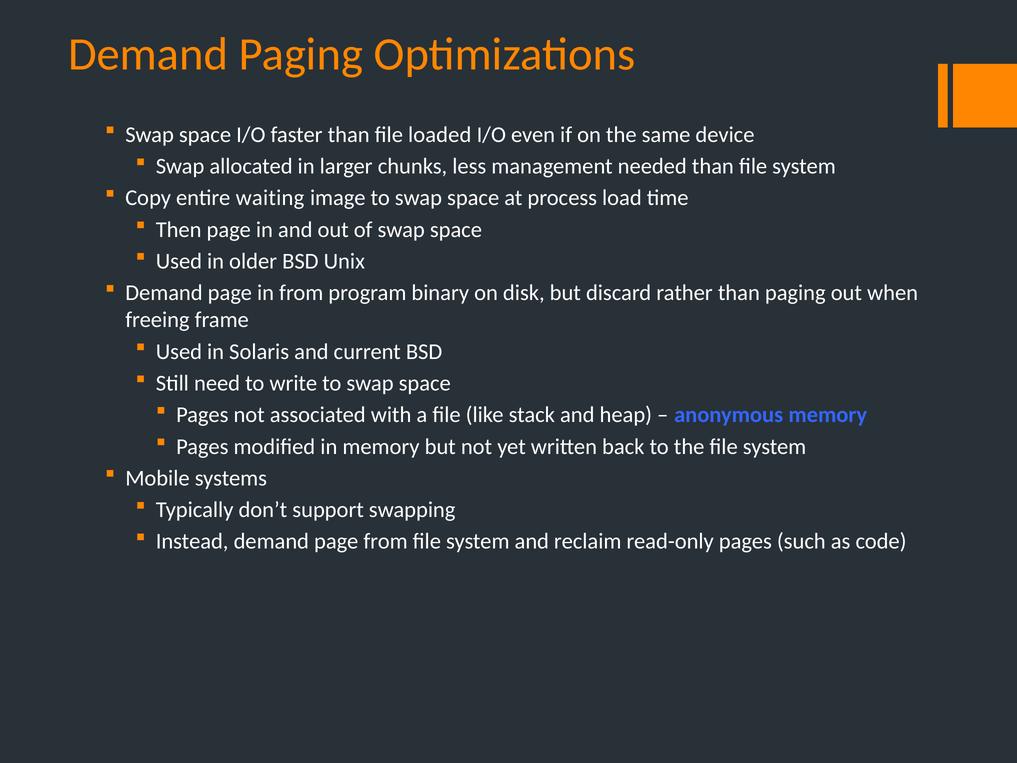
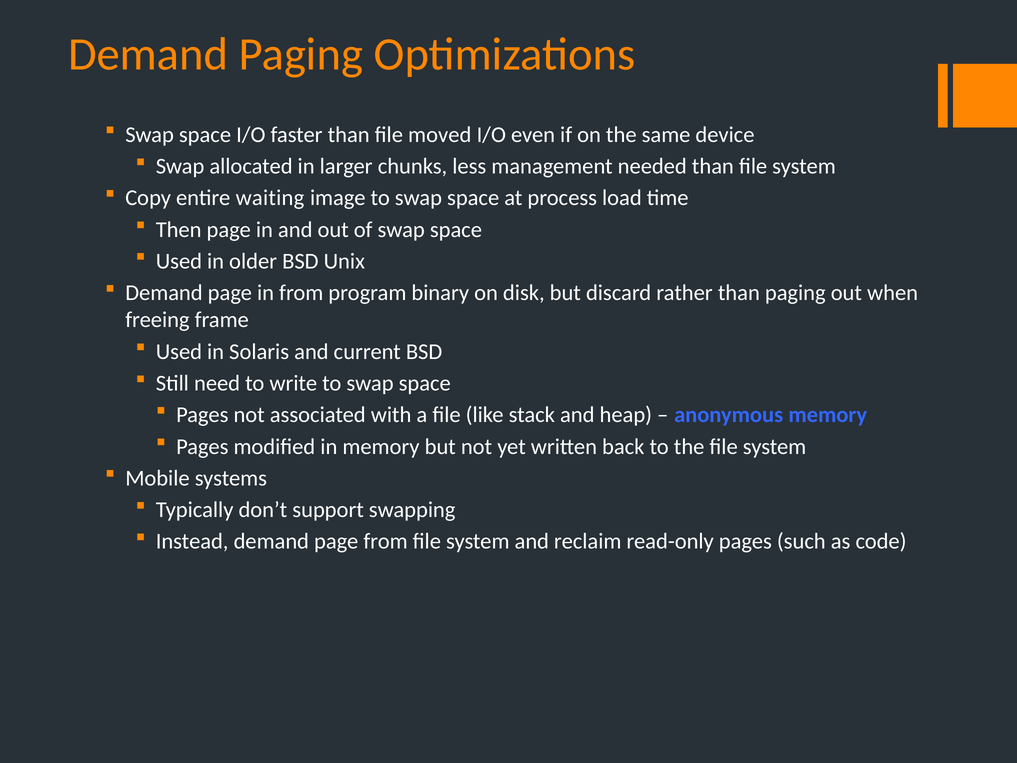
loaded: loaded -> moved (440, 135)
